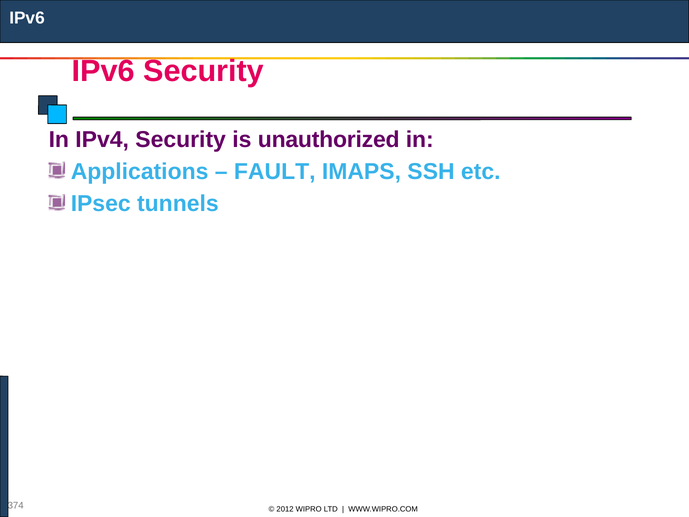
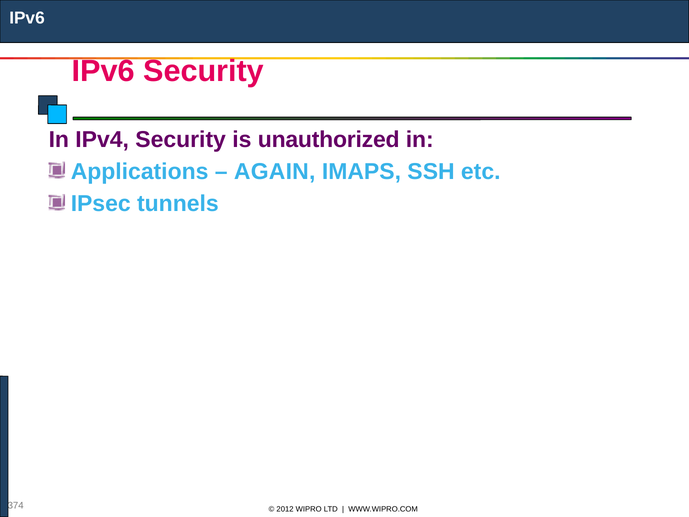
FAULT: FAULT -> AGAIN (275, 172)
